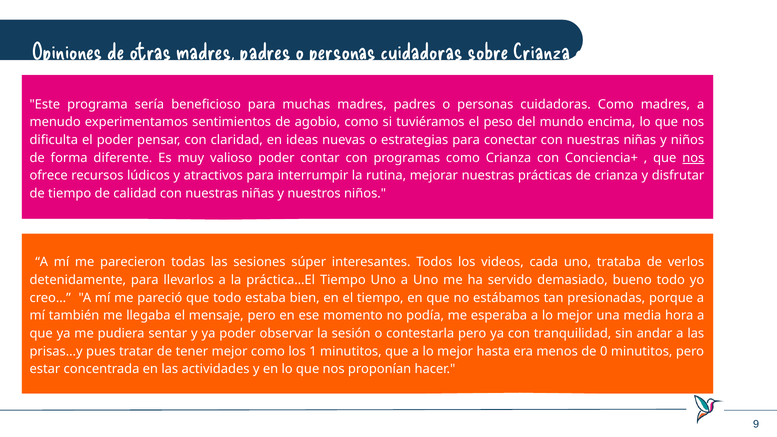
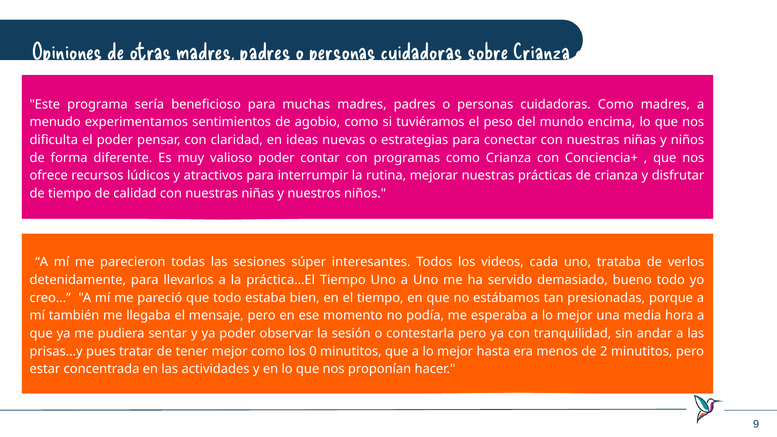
nos underline: present -> none (693, 158)
1: 1 -> 0 (313, 351)
0: 0 -> 2 (604, 351)
